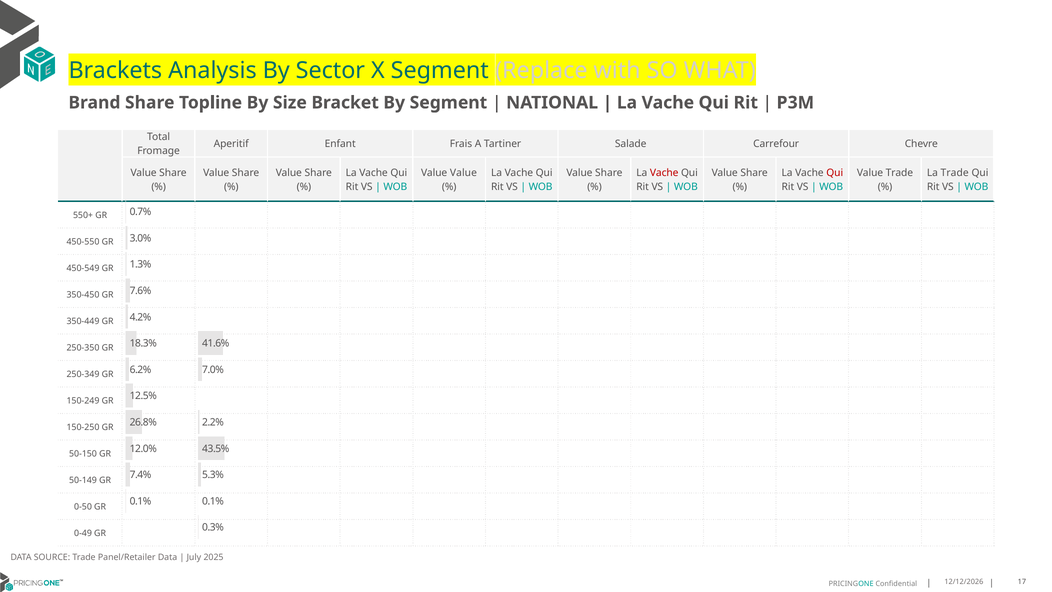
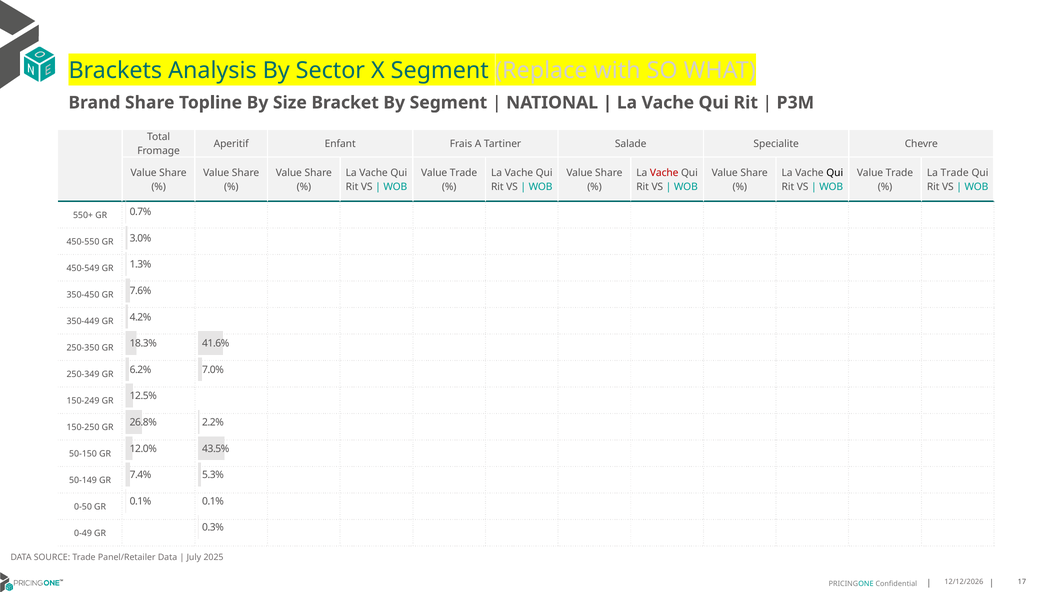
Carrefour: Carrefour -> Specialite (776, 144)
Value: Value -> Trade (464, 173)
Qui colour: red -> black (835, 173)
